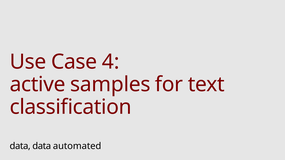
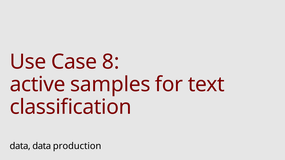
4: 4 -> 8 (111, 62)
automated: automated -> production (77, 146)
